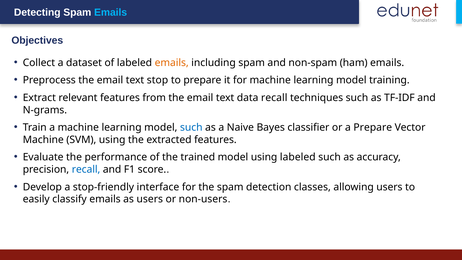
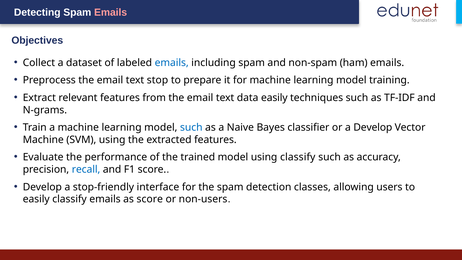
Emails colour: light blue -> pink (111, 12)
emails colour: orange -> blue (172, 63)
data recall: recall -> easily (274, 98)
a Prepare: Prepare -> Develop (373, 127)
using labeled: labeled -> classify (298, 157)
as users: users -> score (150, 199)
